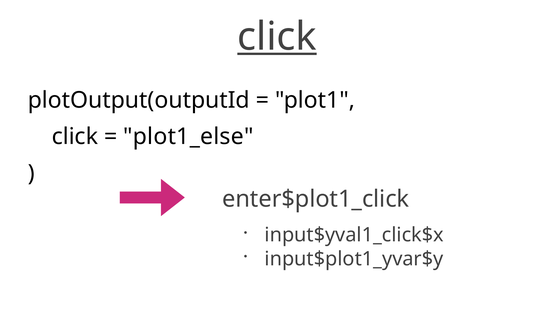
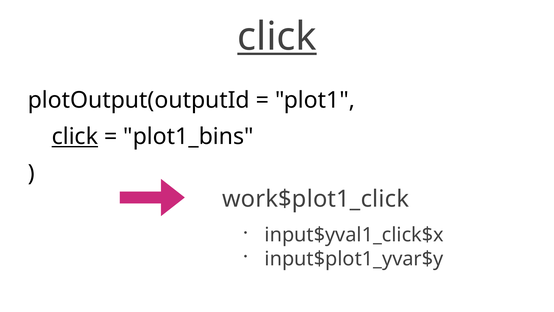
click underline: none -> present (75, 137)
plot1_else: plot1_else -> plot1_bins (188, 137)
enter$plot1_click: enter$plot1_click -> work$plot1_click (316, 199)
